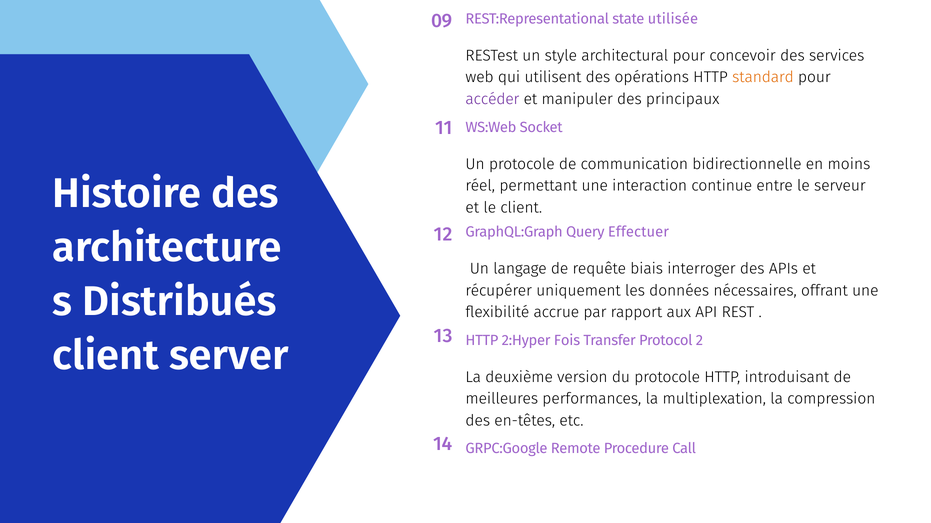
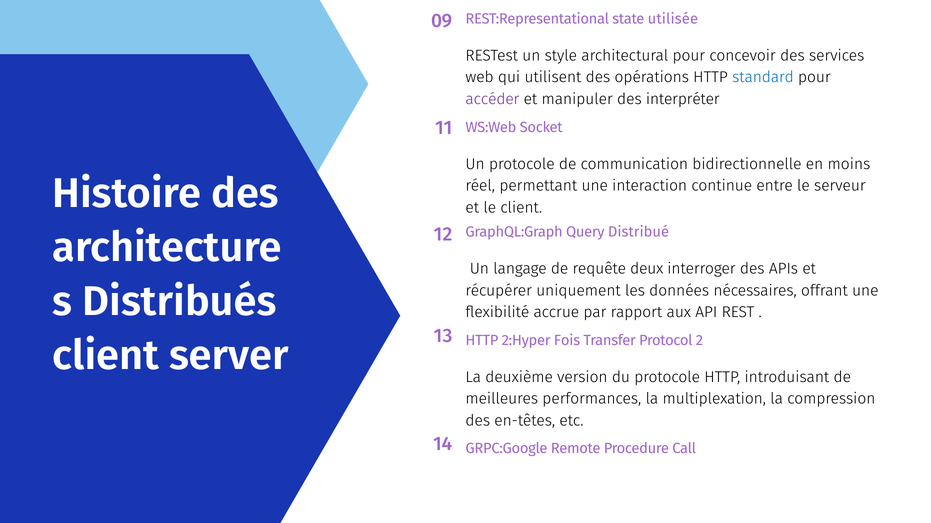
standard colour: orange -> blue (763, 77)
principaux: principaux -> interpréter (683, 99)
Effectuer: Effectuer -> Distribué (638, 232)
biais: biais -> deux (647, 269)
